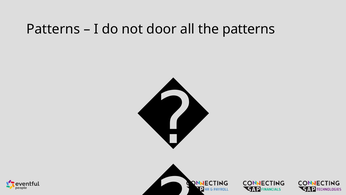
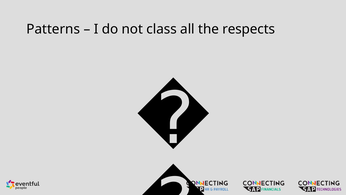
door: door -> class (162, 29)
the patterns: patterns -> respects (249, 29)
